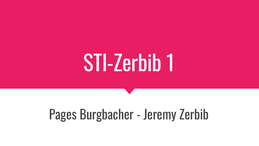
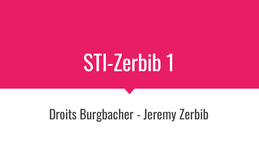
Pages: Pages -> Droits (63, 115)
